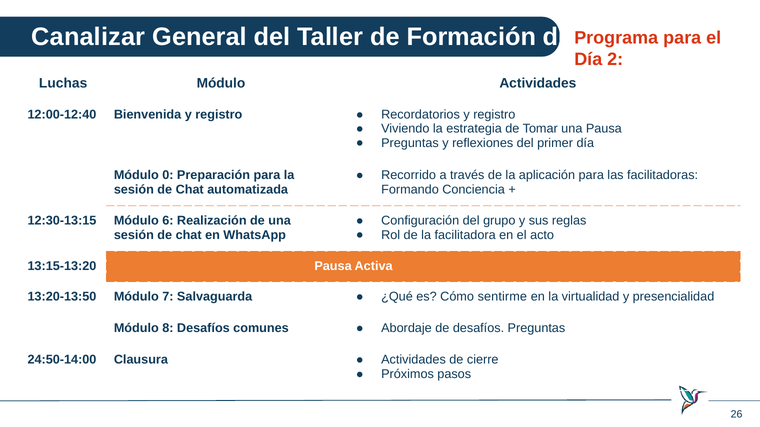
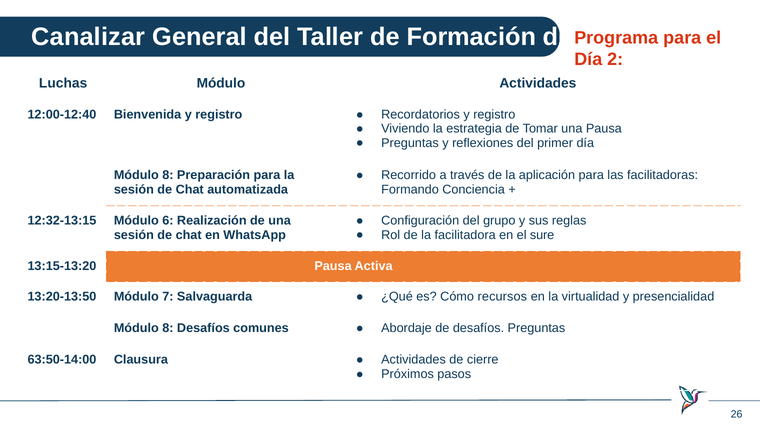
0: 0 -> 8 (168, 175)
12:30-13:15: 12:30-13:15 -> 12:32-13:15 (62, 221)
acto: acto -> sure (542, 235)
sentirme: sentirme -> recursos (502, 297)
24:50-14:00: 24:50-14:00 -> 63:50-14:00 (62, 360)
